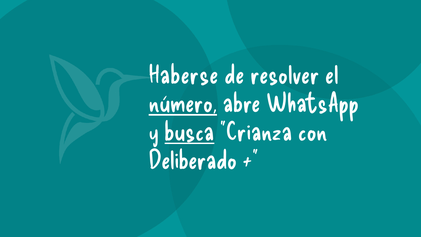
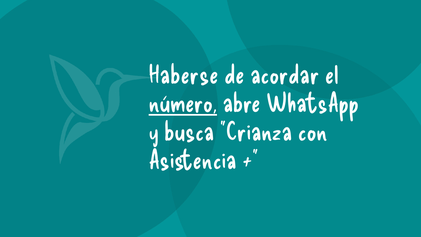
resolver: resolver -> acordar (285, 75)
busca underline: present -> none (189, 132)
Deliberado: Deliberado -> Asistencia (193, 160)
